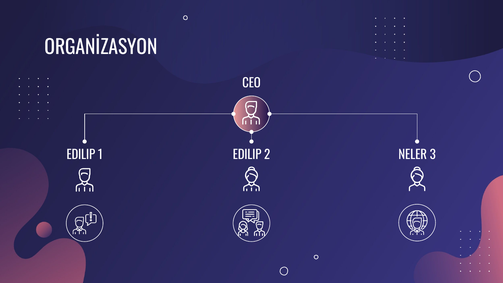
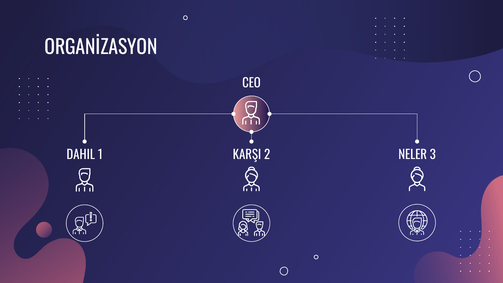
EDILIP: EDILIP -> DAHIL (81, 155)
1 EDILIP: EDILIP -> KARŞI (247, 155)
